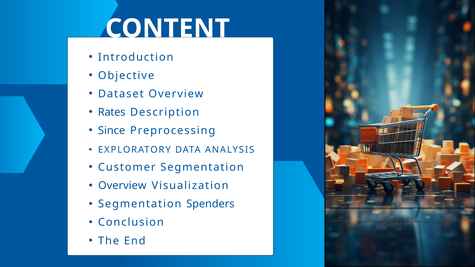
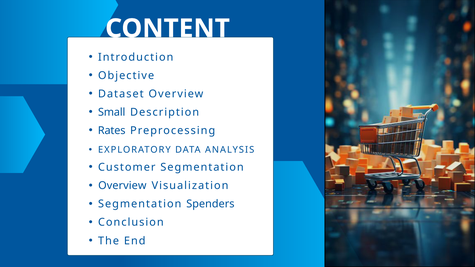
Rates: Rates -> Small (112, 112)
Since: Since -> Rates (112, 131)
